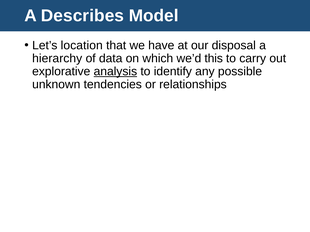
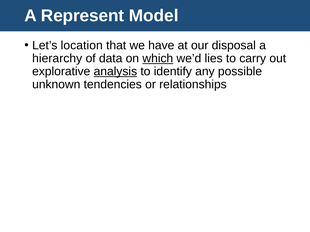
Describes: Describes -> Represent (83, 16)
which underline: none -> present (158, 59)
this: this -> lies (214, 59)
